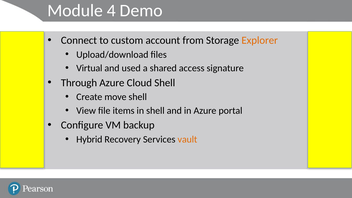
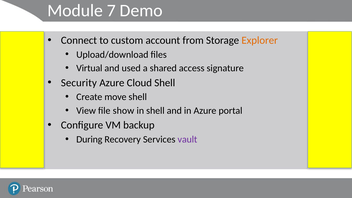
4: 4 -> 7 (111, 10)
Through: Through -> Security (79, 83)
items: items -> show (123, 111)
Hybrid: Hybrid -> During (89, 139)
vault colour: orange -> purple (187, 139)
